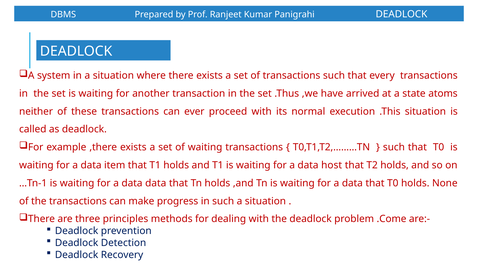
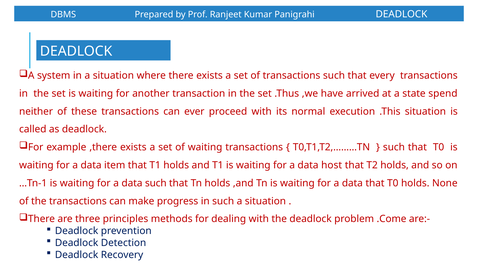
atoms: atoms -> spend (443, 93)
data data: data -> such (156, 183)
